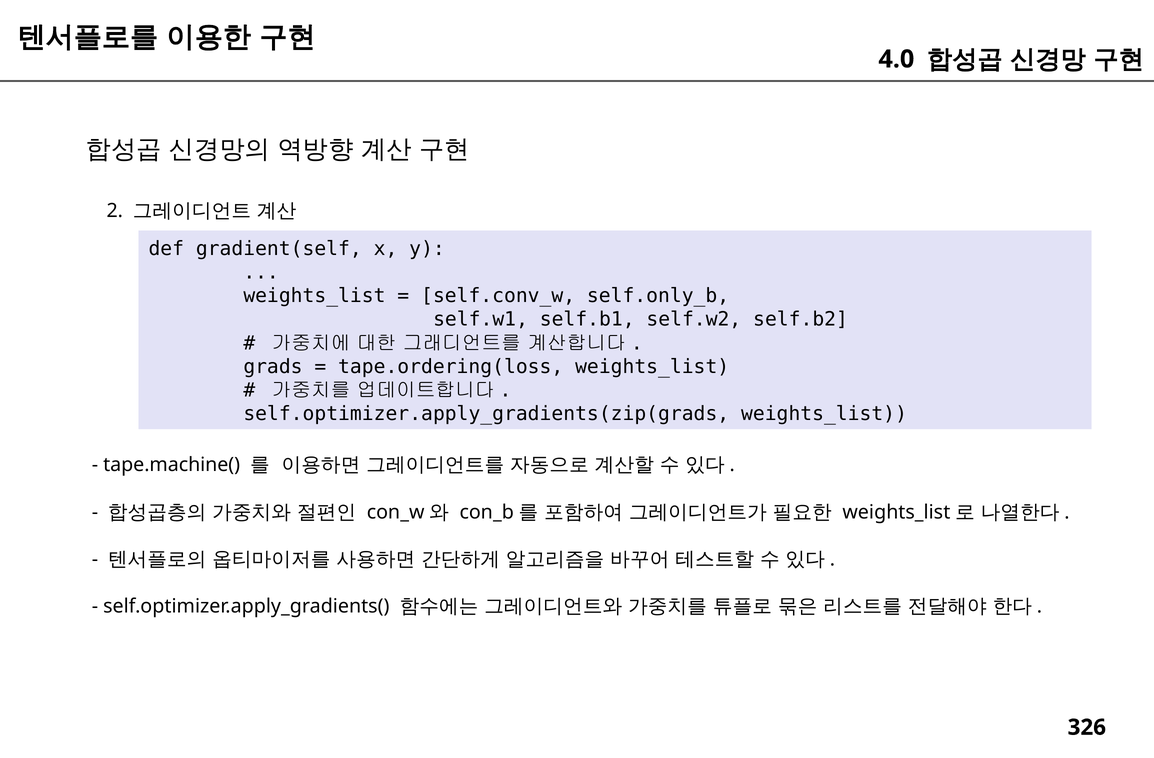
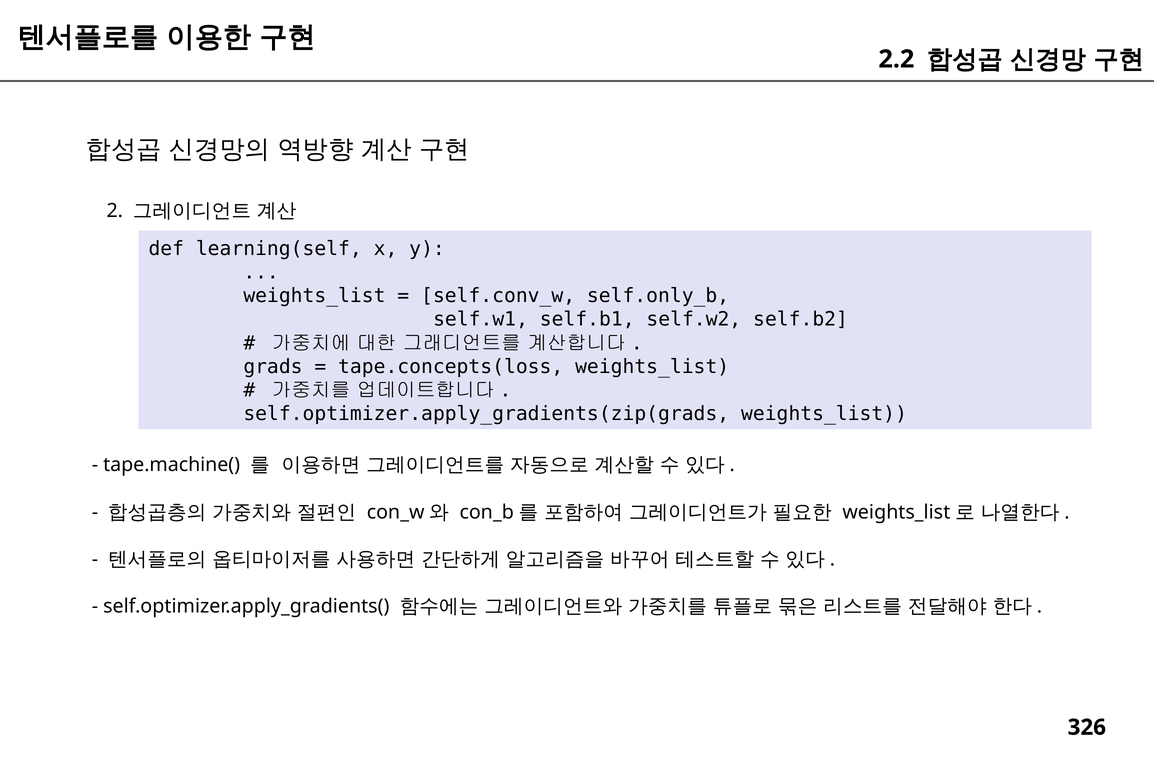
4.0: 4.0 -> 2.2 (896, 59)
gradient(self: gradient(self -> learning(self (279, 249)
tape.ordering(loss: tape.ordering(loss -> tape.concepts(loss (451, 367)
